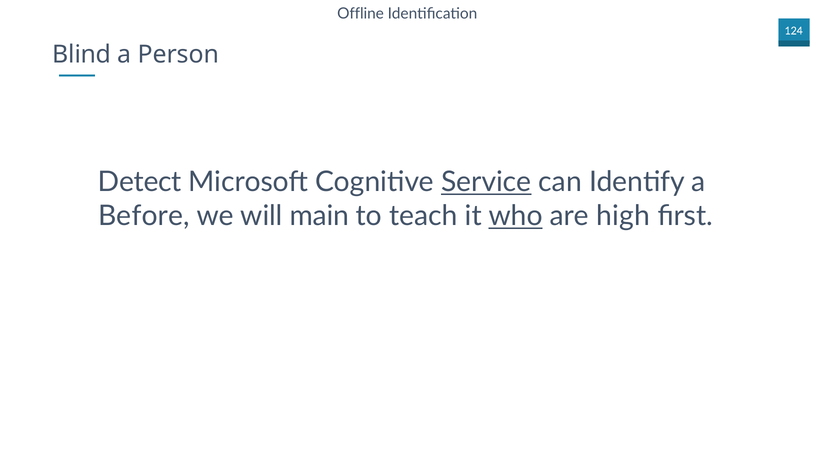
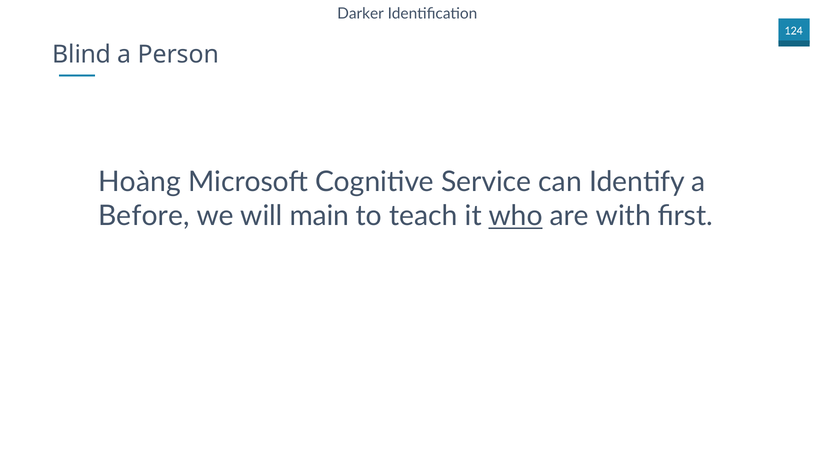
Offline: Offline -> Darker (360, 14)
Detect: Detect -> Hoàng (139, 182)
Service underline: present -> none (486, 182)
high: high -> with (623, 216)
